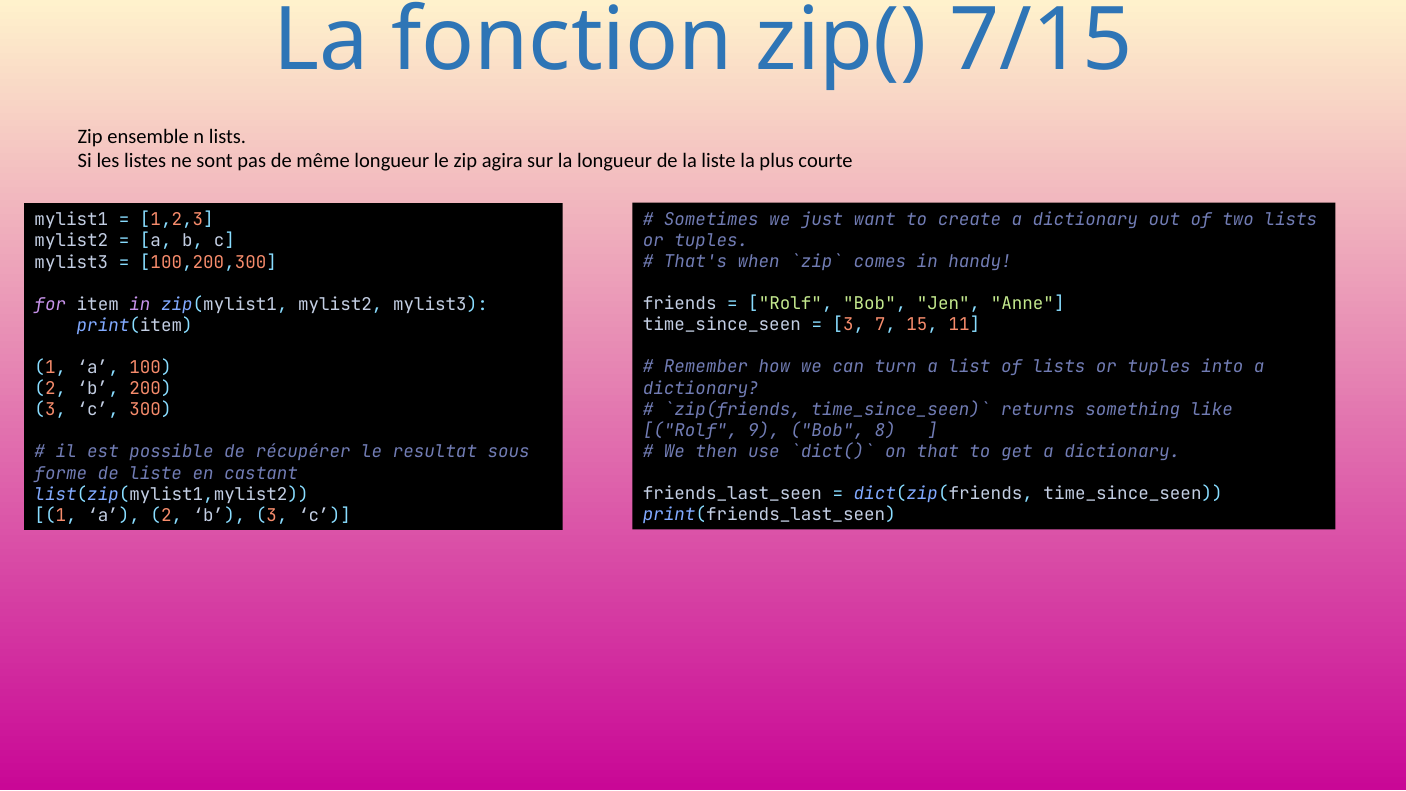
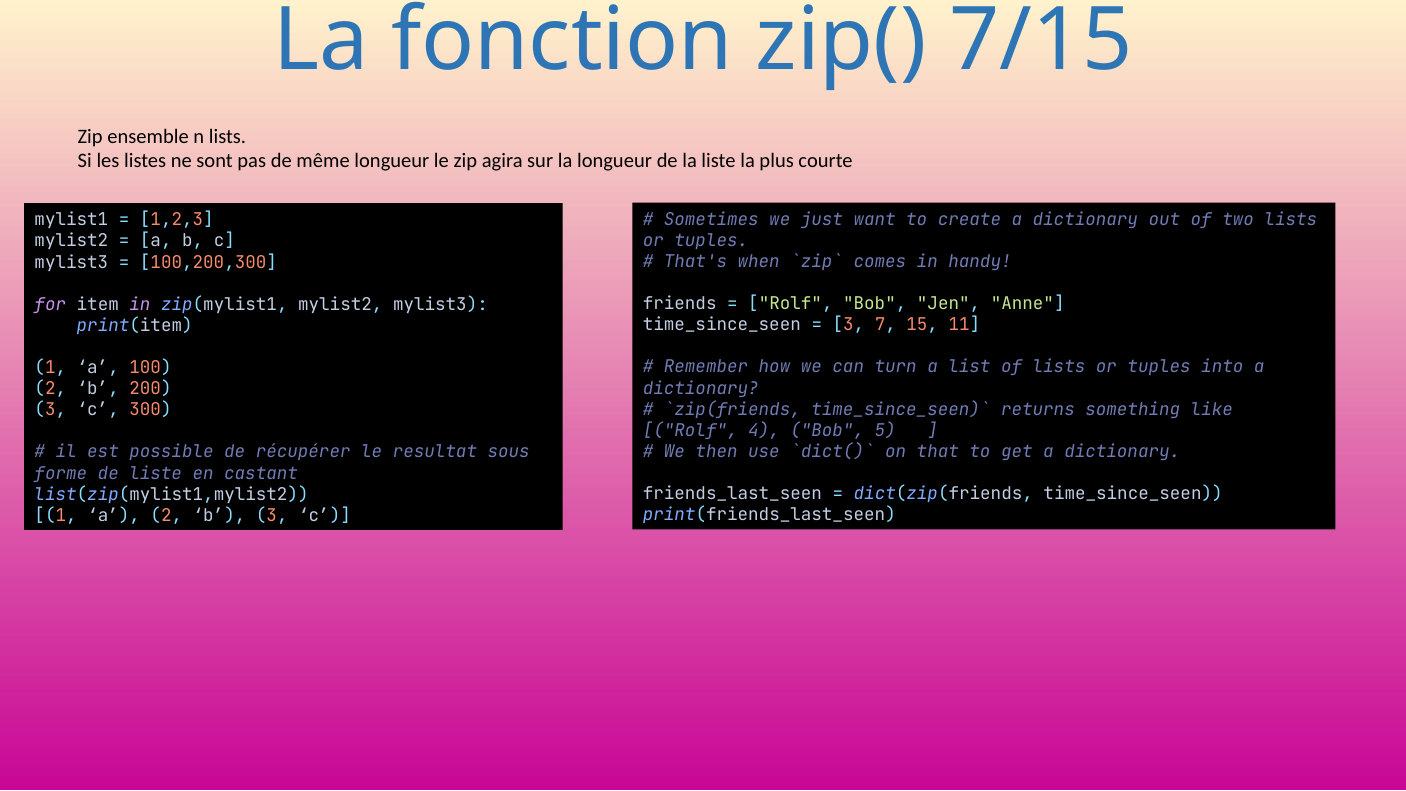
9: 9 -> 4 (764, 430)
8: 8 -> 5 (906, 430)
